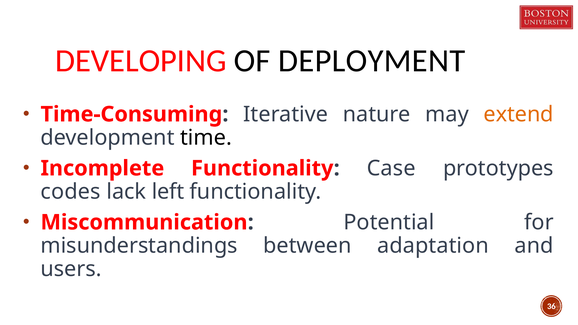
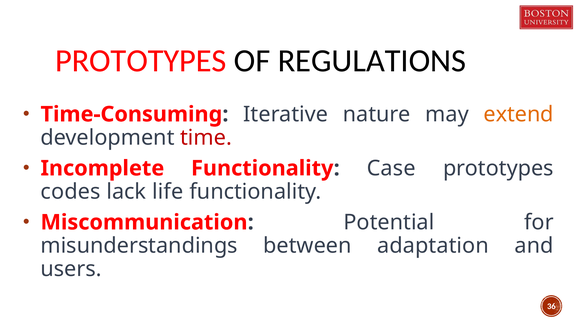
DEVELOPING: DEVELOPING -> PROTOTYPES (141, 61)
DEPLOYMENT: DEPLOYMENT -> REGULATIONS (372, 61)
time colour: black -> red (206, 138)
left: left -> life (168, 192)
